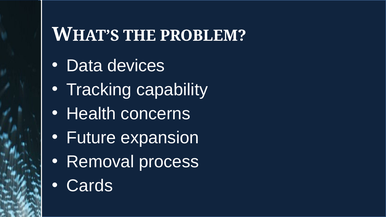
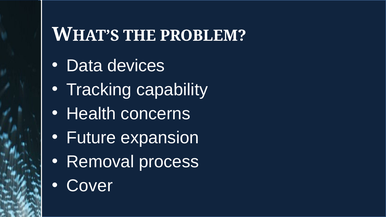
Cards: Cards -> Cover (90, 186)
